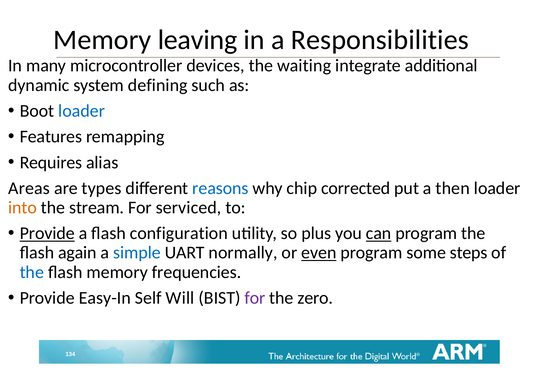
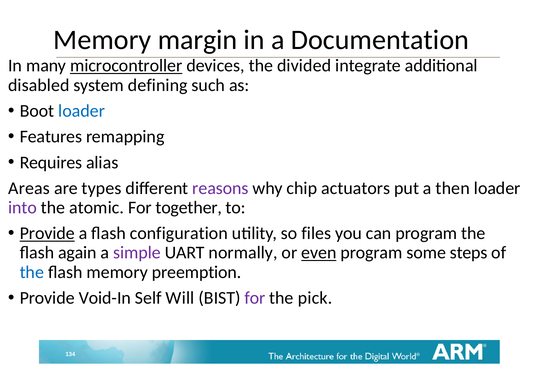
leaving: leaving -> margin (197, 40)
Responsibilities: Responsibilities -> Documentation (380, 40)
microcontroller underline: none -> present (126, 66)
waiting: waiting -> divided (304, 66)
dynamic: dynamic -> disabled (39, 85)
reasons colour: blue -> purple (220, 188)
corrected: corrected -> actuators (356, 188)
into colour: orange -> purple (23, 208)
stream: stream -> atomic (97, 208)
serviced: serviced -> together (189, 208)
plus: plus -> files (316, 233)
can underline: present -> none (379, 233)
simple colour: blue -> purple (137, 253)
frequencies: frequencies -> preemption (197, 272)
Easy-In: Easy-In -> Void-In (105, 298)
zero: zero -> pick (315, 298)
